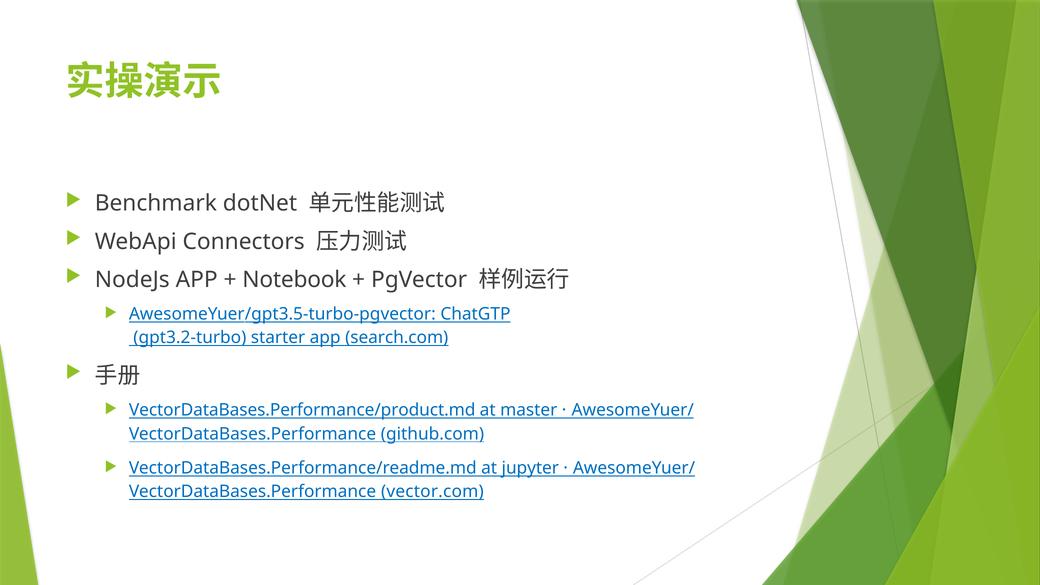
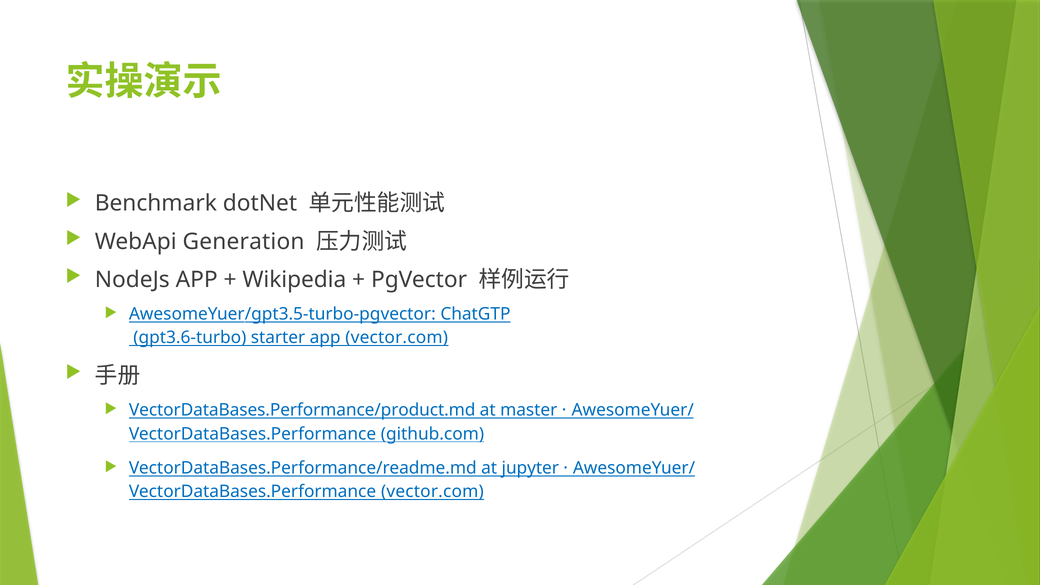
Connectors: Connectors -> Generation (244, 242)
Notebook: Notebook -> Wikipedia (294, 280)
gpt3.2-turbo: gpt3.2-turbo -> gpt3.6-turbo (190, 338)
app search.com: search.com -> vector.com (397, 338)
